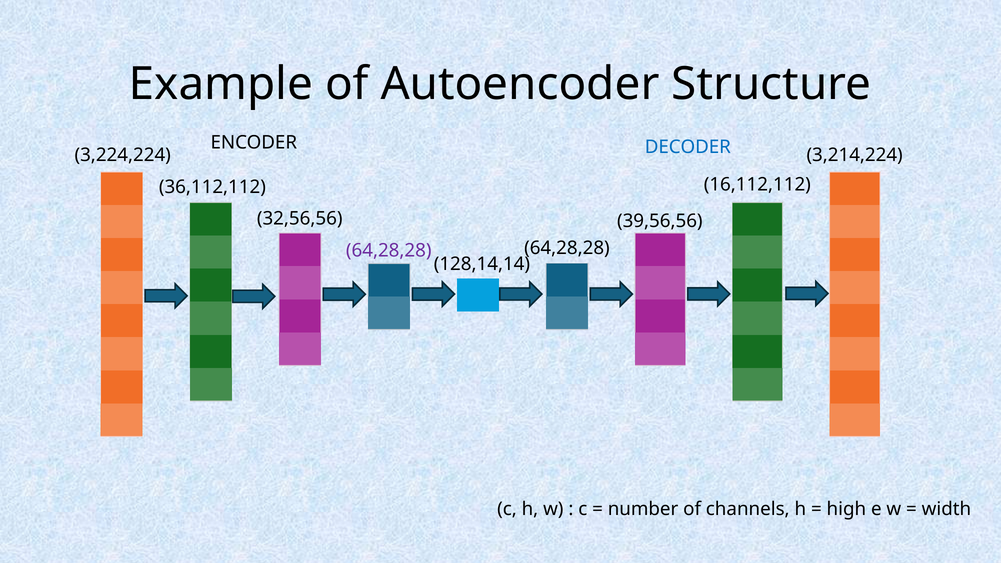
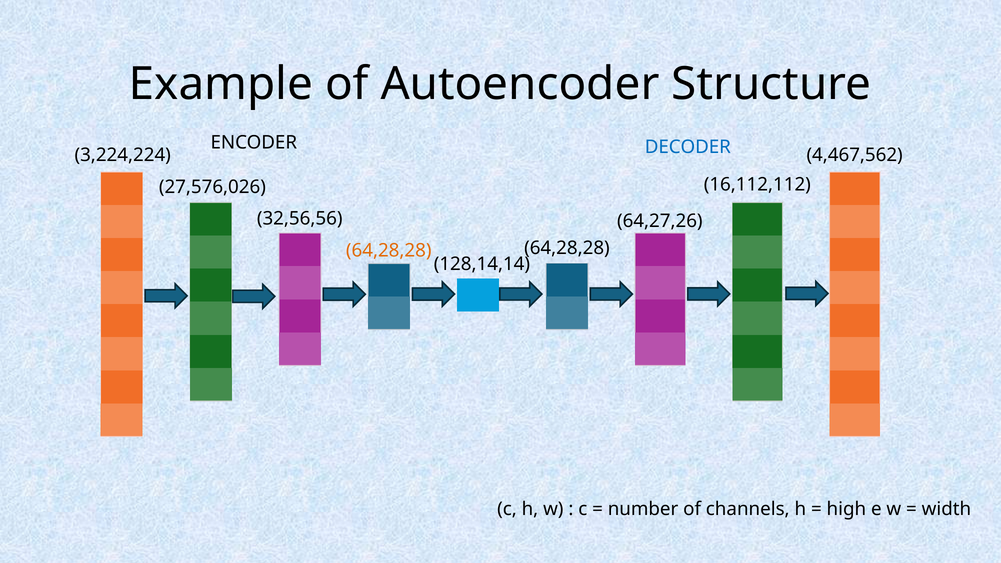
3,214,224: 3,214,224 -> 4,467,562 (855, 155)
36,112,112: 36,112,112 -> 27,576,026 (212, 187)
39,56,56: 39,56,56 -> 64,27,26 (660, 221)
64,28,28 colour: purple -> orange (389, 251)
